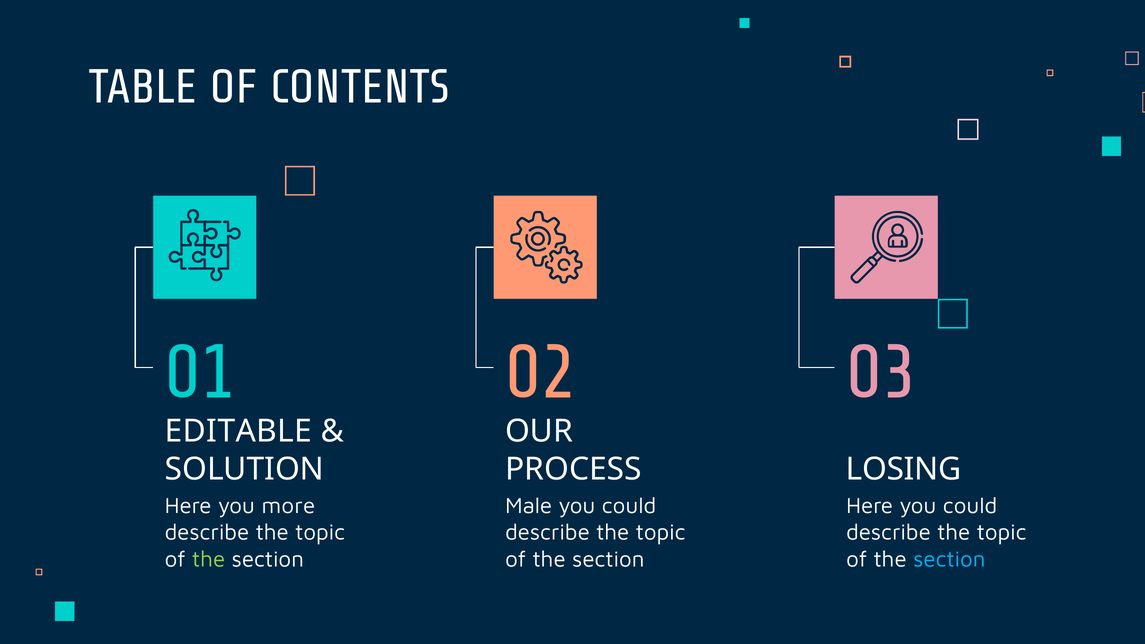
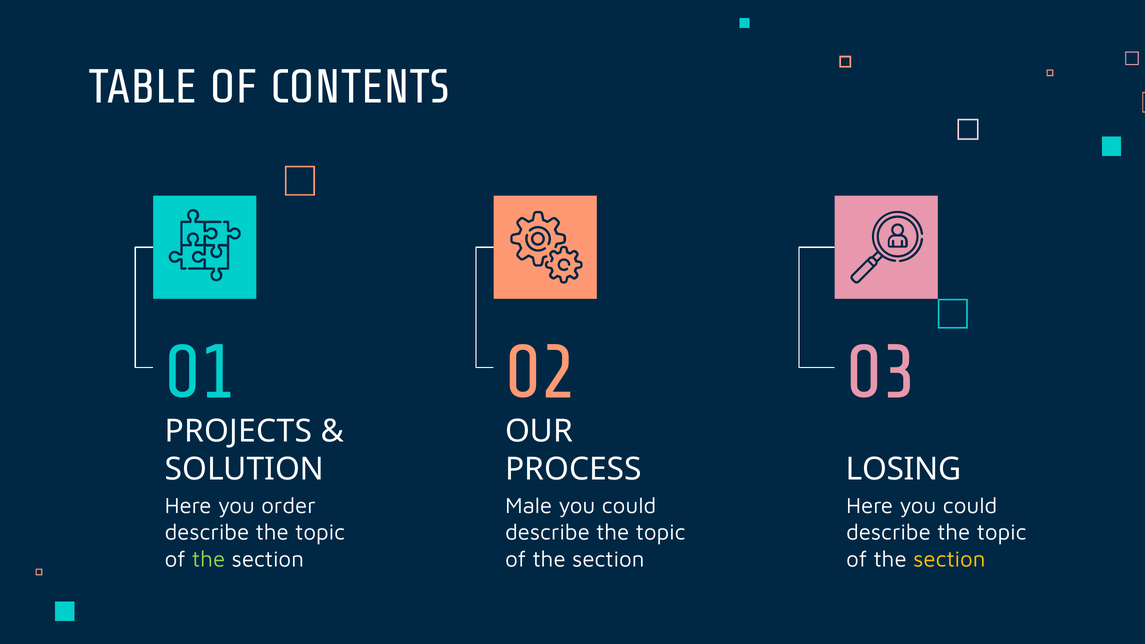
EDITABLE: EDITABLE -> PROJECTS (238, 431)
more: more -> order (288, 506)
section colour: light blue -> yellow (949, 559)
